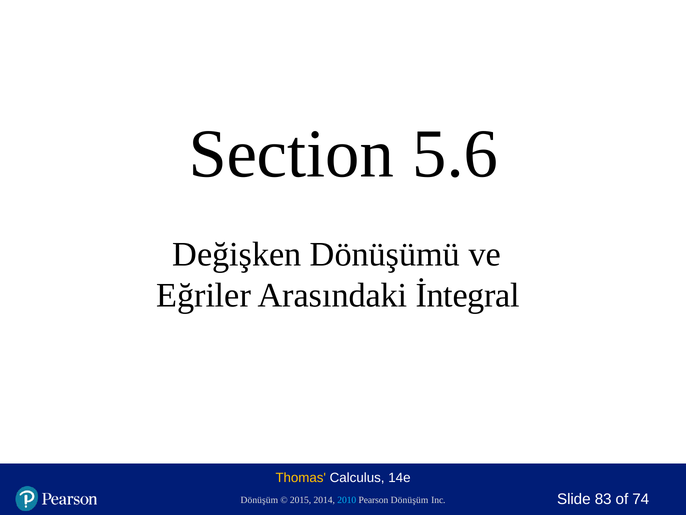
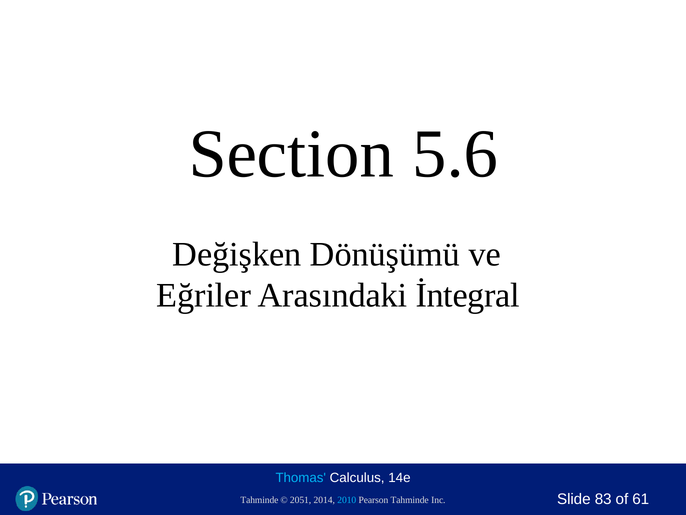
Thomas colour: yellow -> light blue (301, 477)
Dönüşüm: Dönüşüm -> Tahminde (259, 499)
2015: 2015 -> 2051 (301, 499)
Pearson Dönüşüm: Dönüşüm -> Tahminde (410, 499)
74: 74 -> 61 (641, 499)
